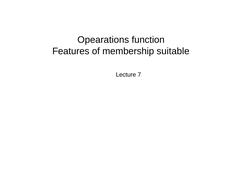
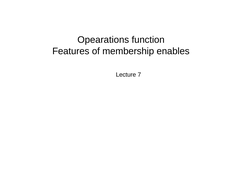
suitable: suitable -> enables (173, 51)
